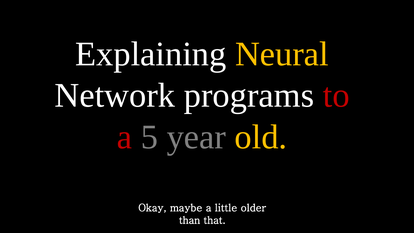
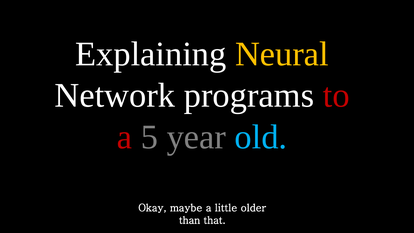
old colour: yellow -> light blue (261, 137)
